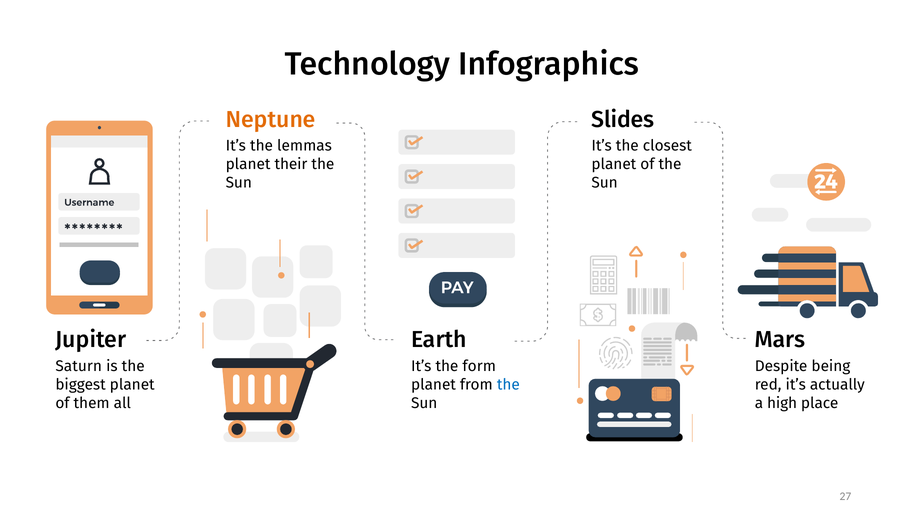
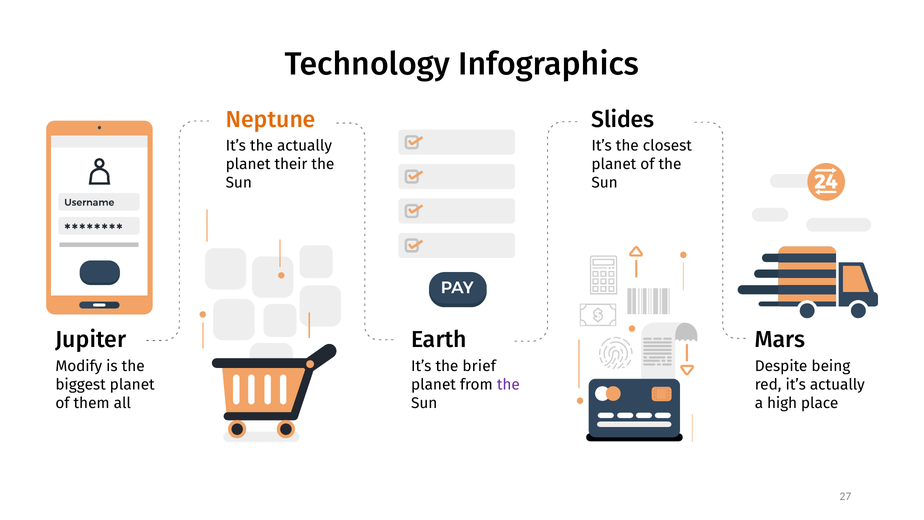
the lemmas: lemmas -> actually (304, 146)
Saturn: Saturn -> Modify (79, 366)
form: form -> brief (479, 366)
the colour: blue -> purple (508, 385)
